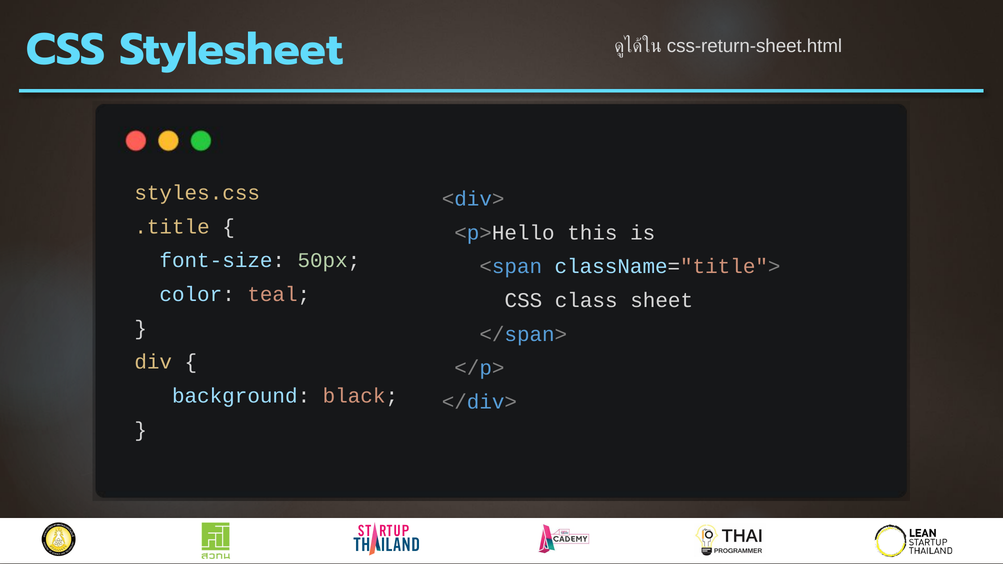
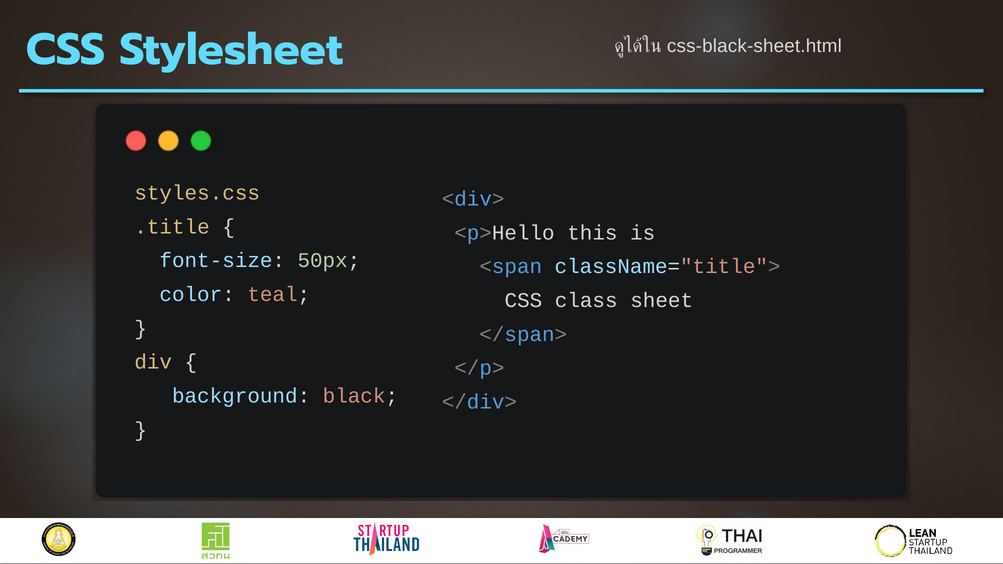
css-return-sheet.html: css-return-sheet.html -> css-black-sheet.html (754, 46)
